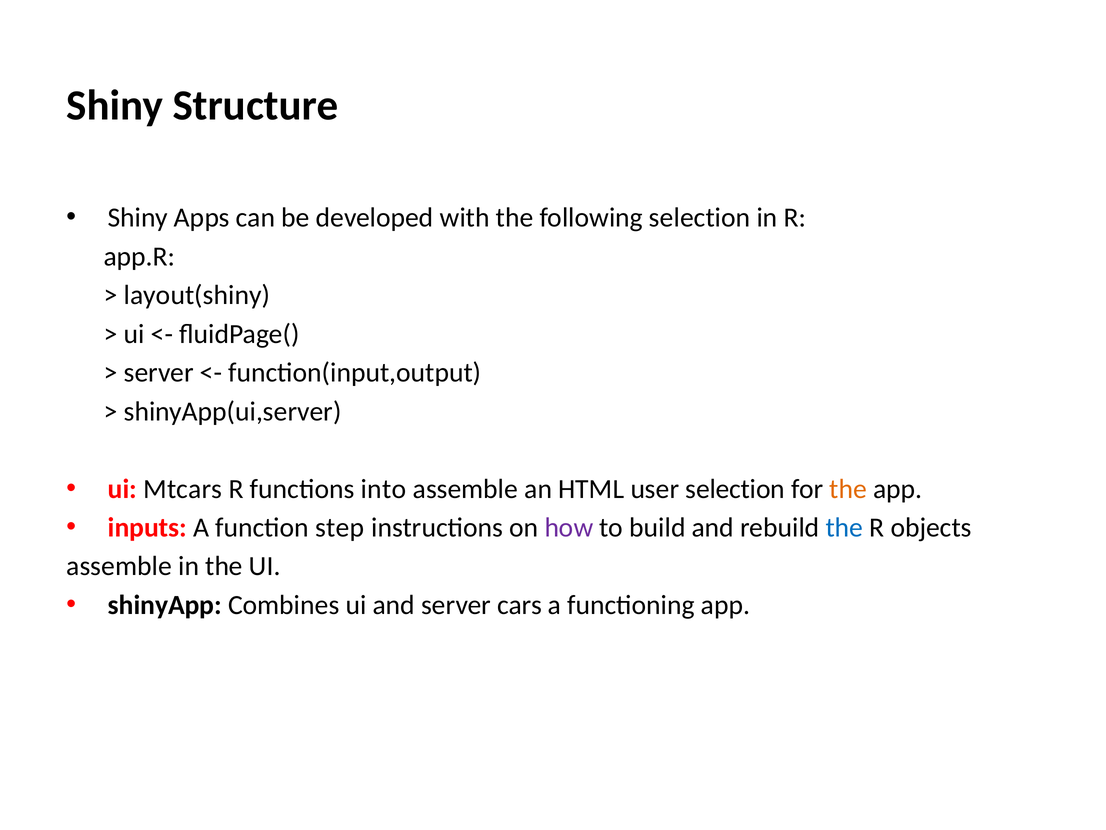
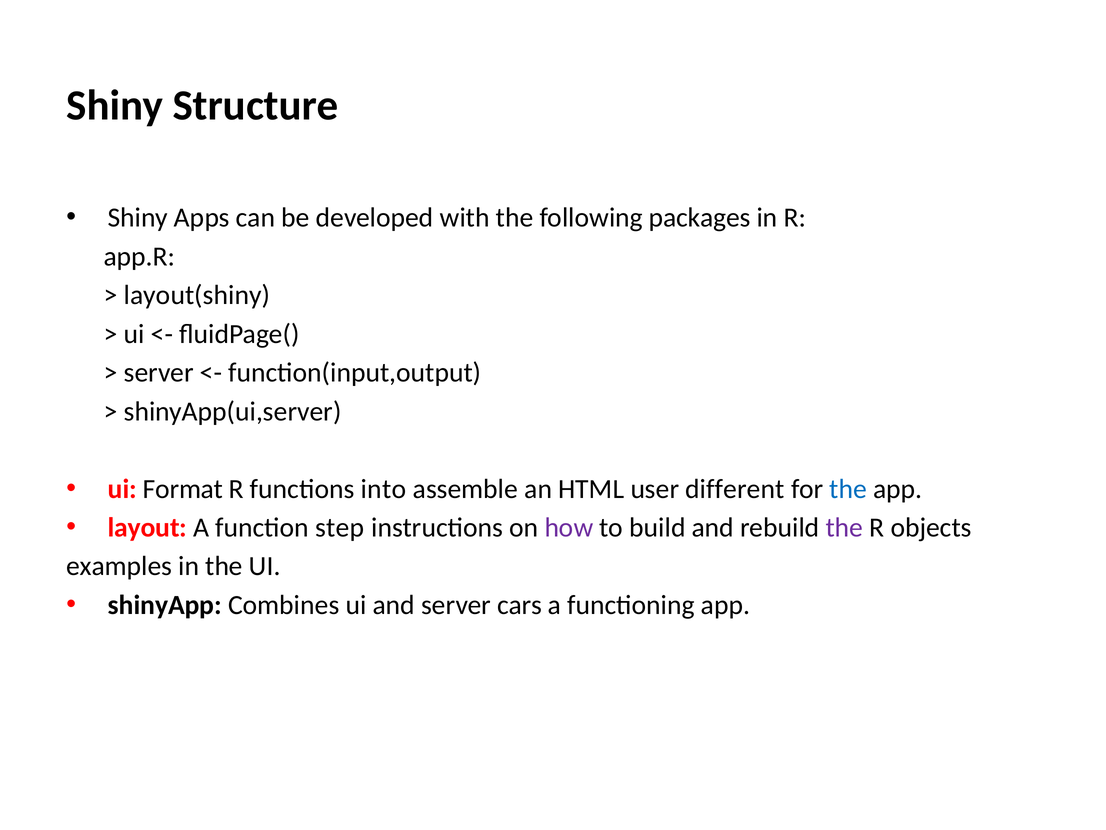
following selection: selection -> packages (700, 218)
Mtcars: Mtcars -> Format (183, 489)
user selection: selection -> different (735, 489)
the colour: orange -> blue (848, 489)
inputs: inputs -> layout (147, 527)
the colour: blue -> purple (844, 527)
assemble: assemble -> examples (119, 566)
